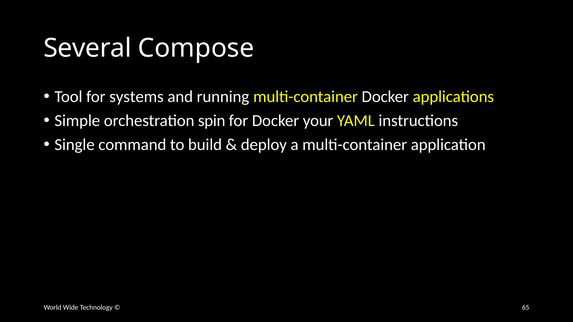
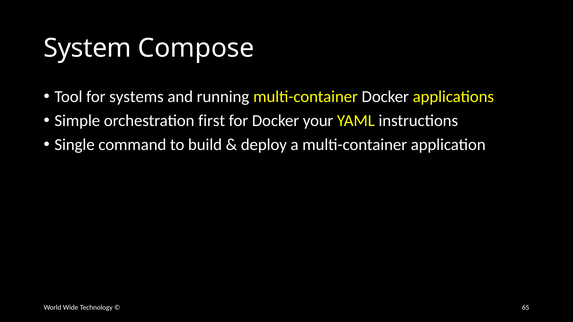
Several: Several -> System (87, 48)
spin: spin -> first (212, 121)
